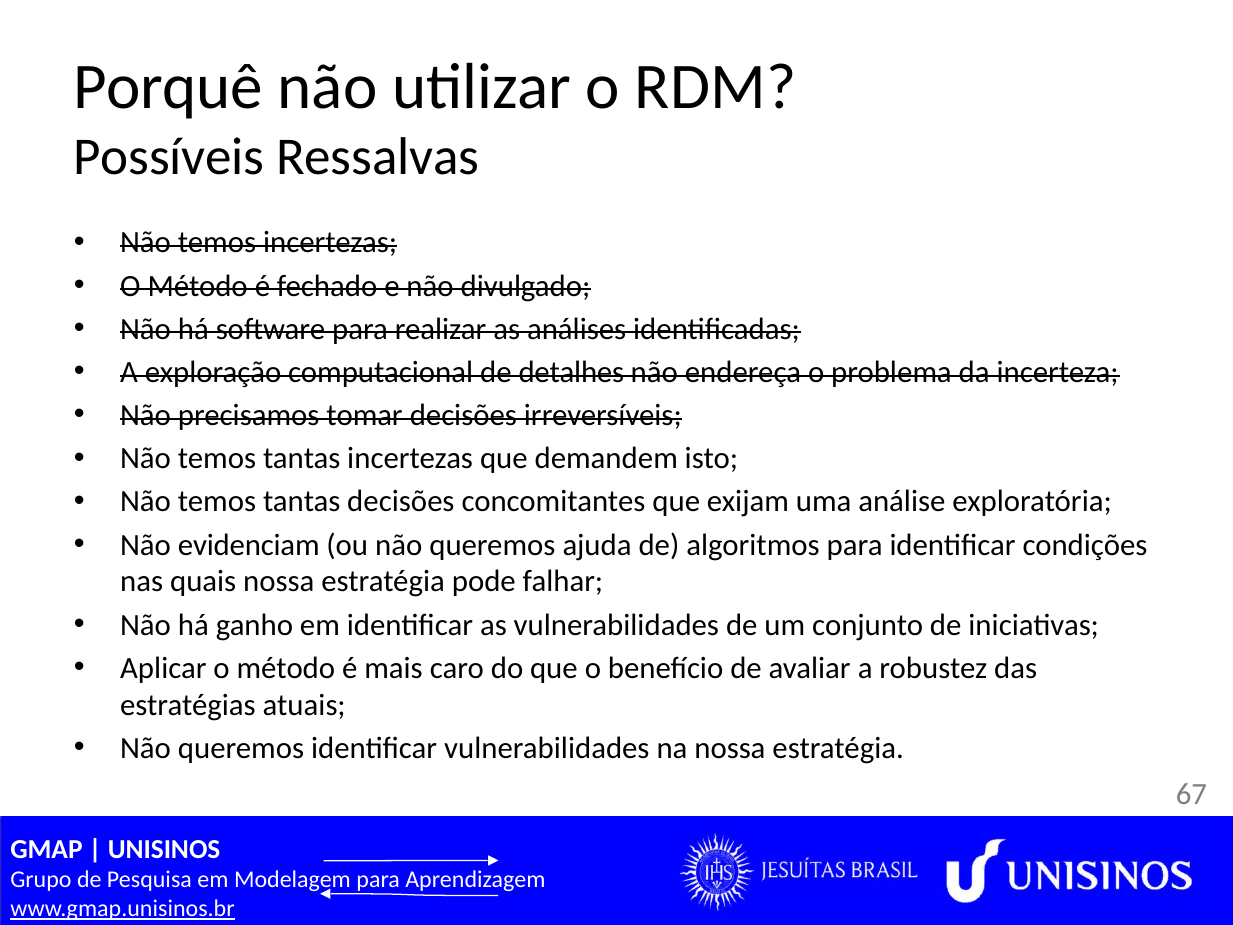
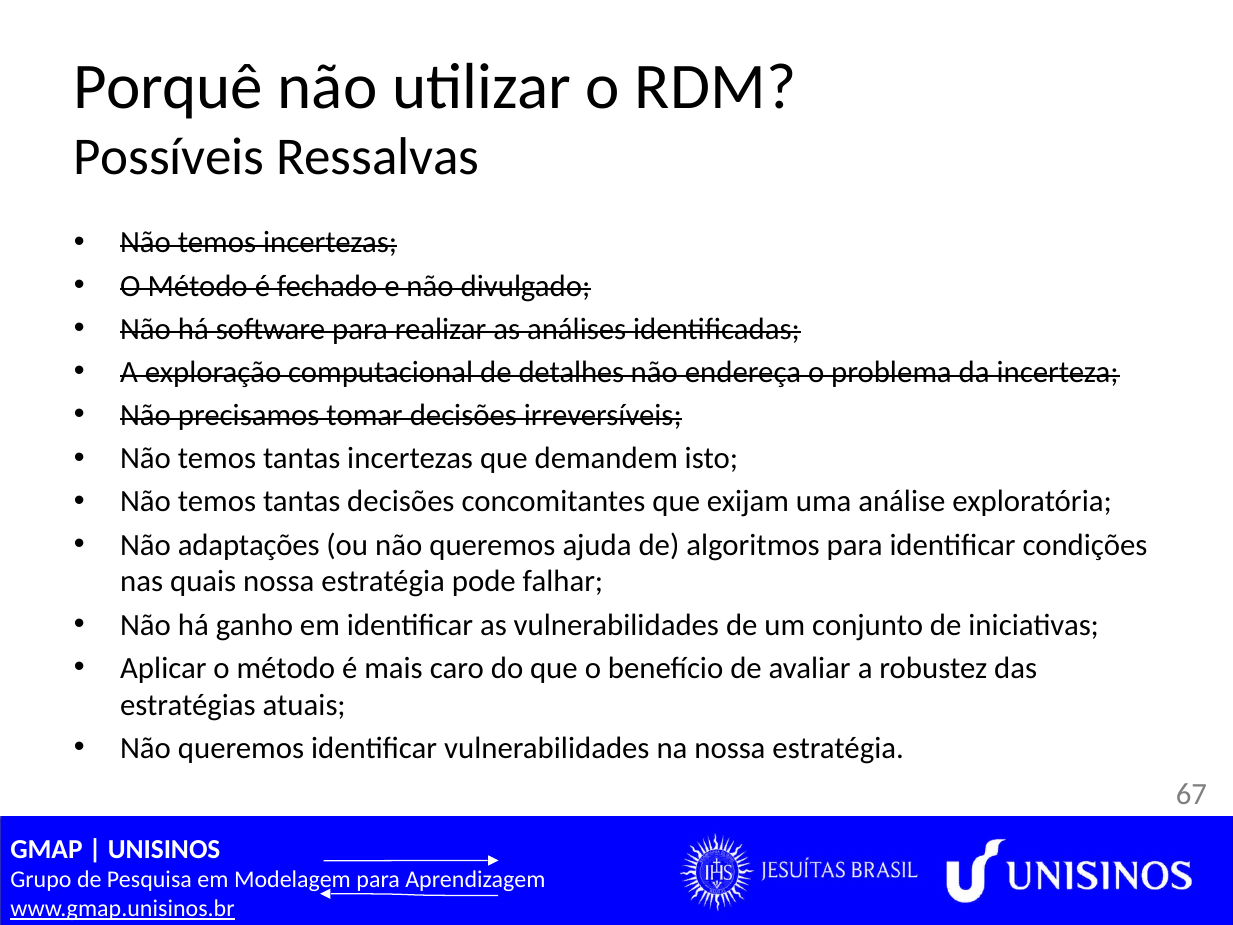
evidenciam: evidenciam -> adaptações (249, 545)
